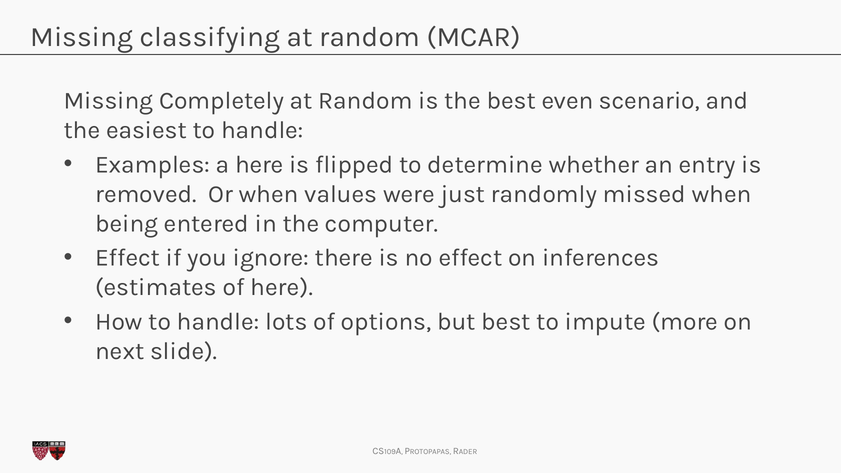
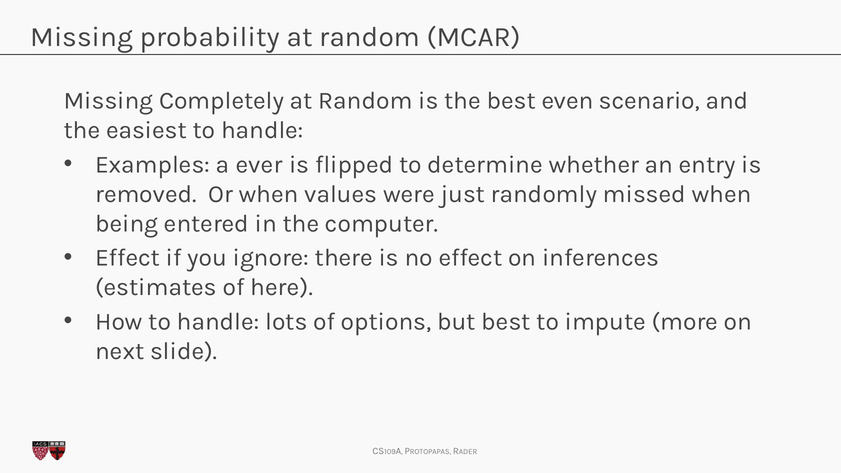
classifying: classifying -> probability (210, 37)
a here: here -> ever (259, 165)
